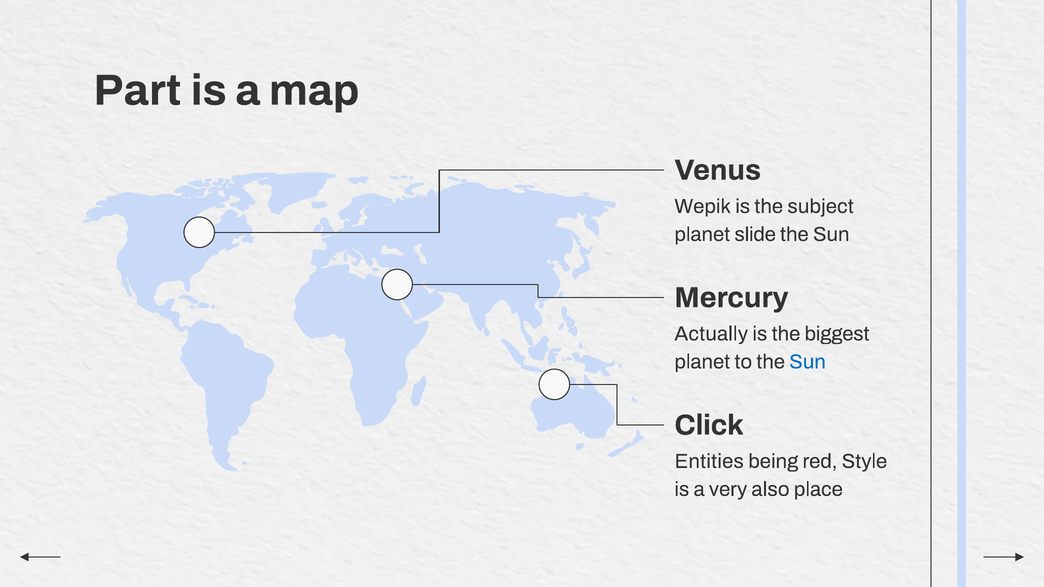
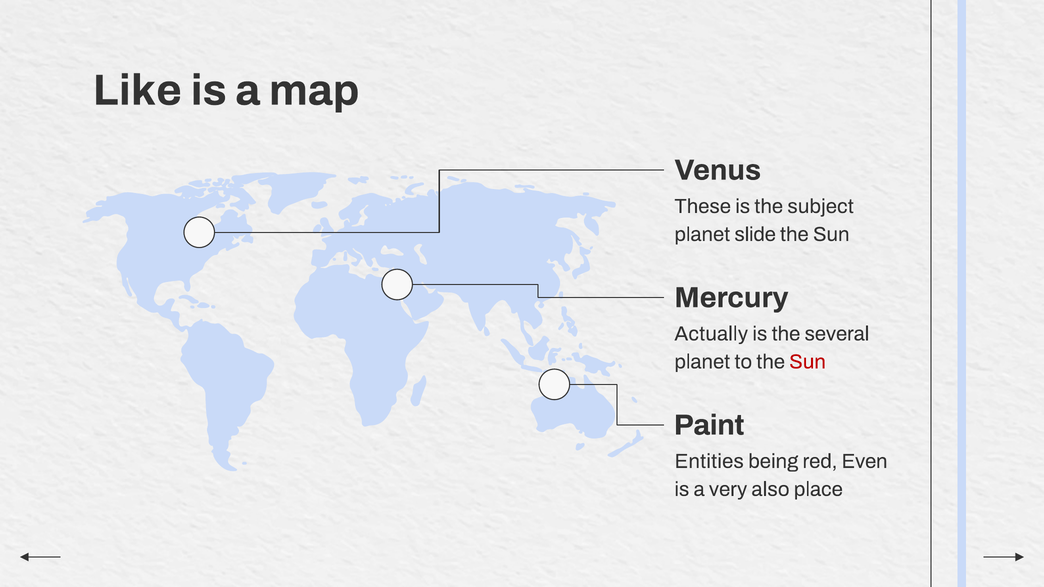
Part: Part -> Like (137, 90)
Wepik: Wepik -> These (703, 206)
biggest: biggest -> several (837, 334)
Sun colour: blue -> red (807, 362)
Click: Click -> Paint (709, 425)
Style: Style -> Even (864, 461)
